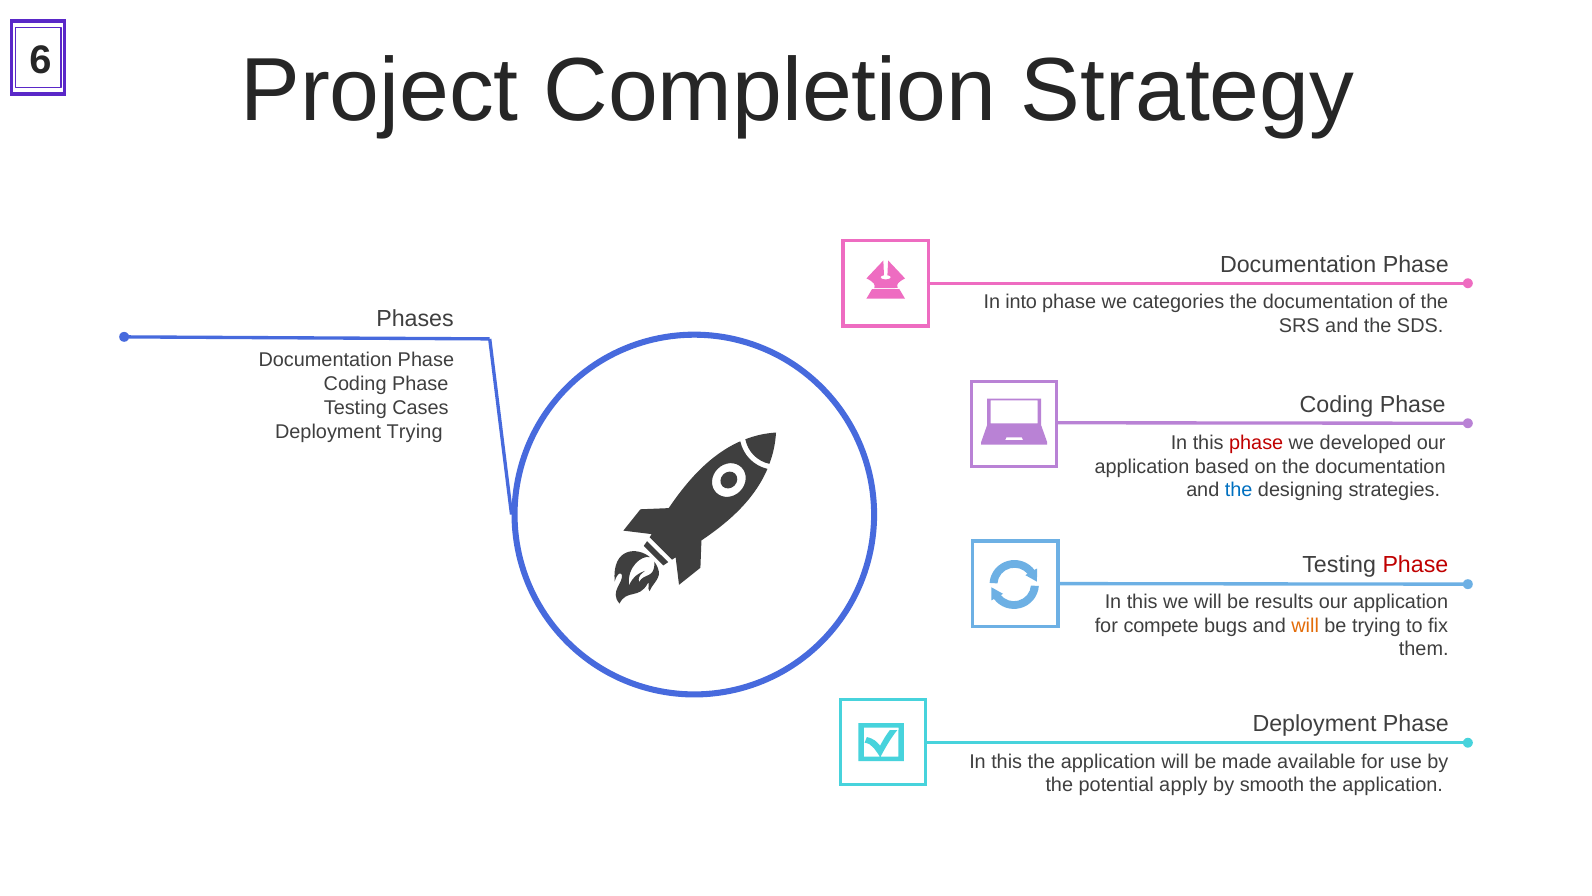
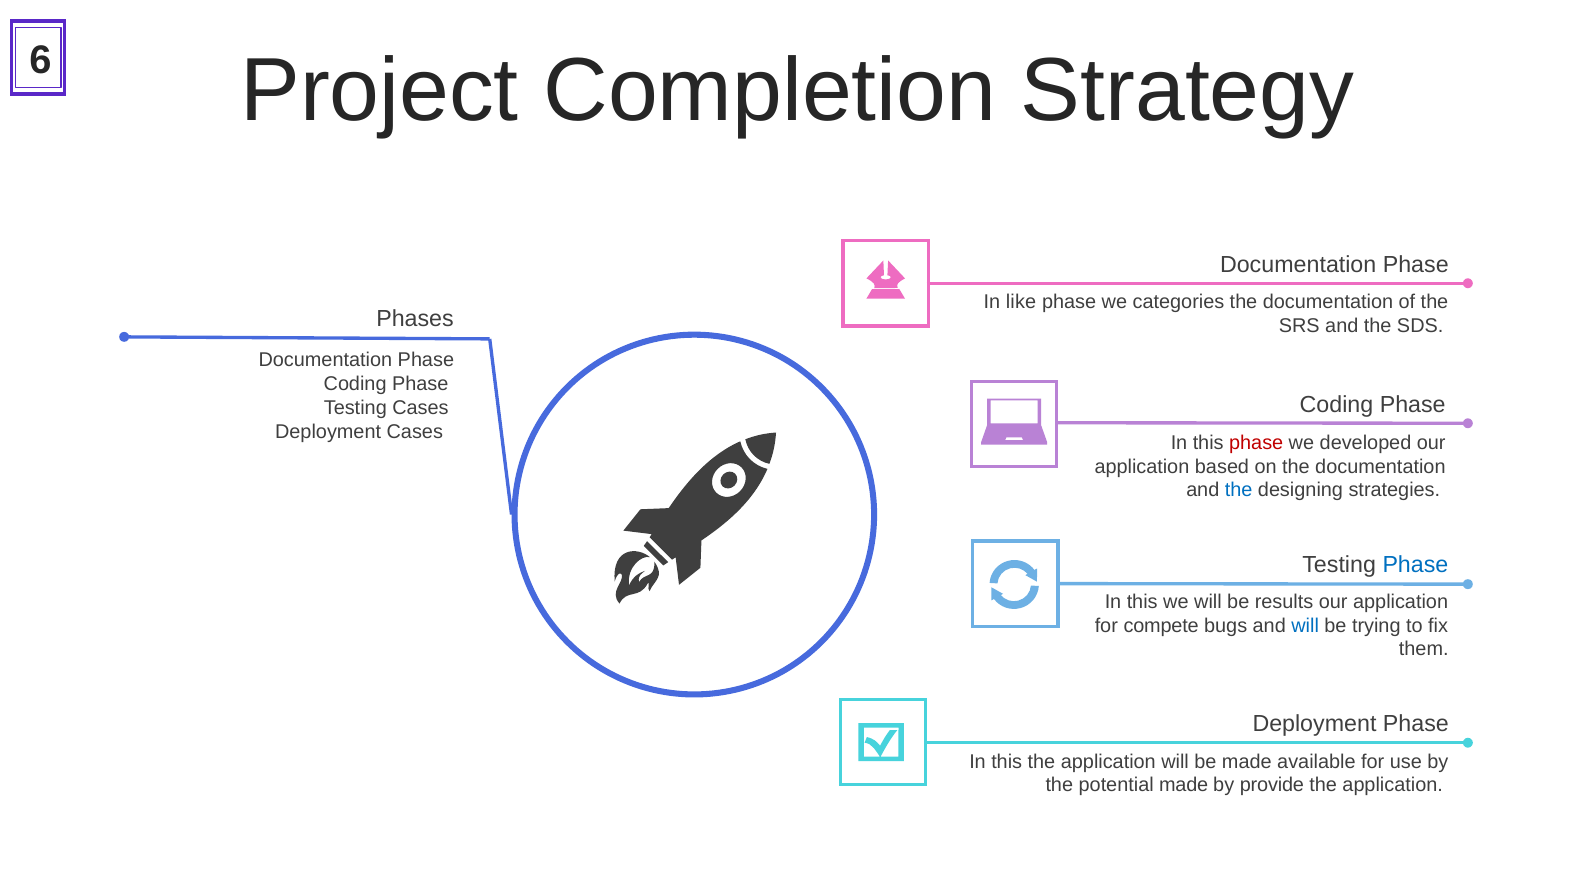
into: into -> like (1021, 302)
Deployment Trying: Trying -> Cases (415, 431)
Phase colour: red -> blue (1415, 565)
will colour: orange -> blue (1305, 625)
potential apply: apply -> made (1184, 785)
smooth: smooth -> provide (1272, 785)
